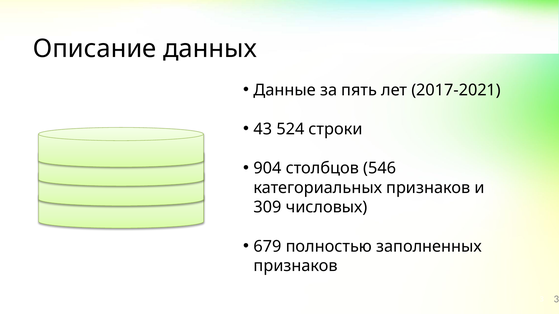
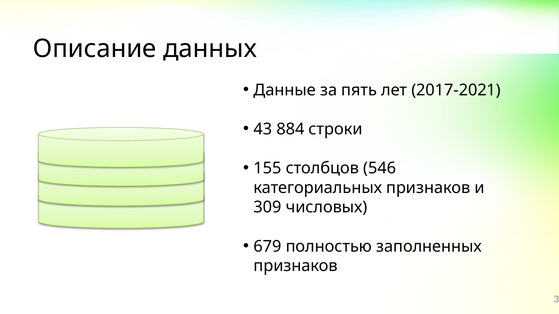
524: 524 -> 884 (290, 129)
904: 904 -> 155 (268, 168)
